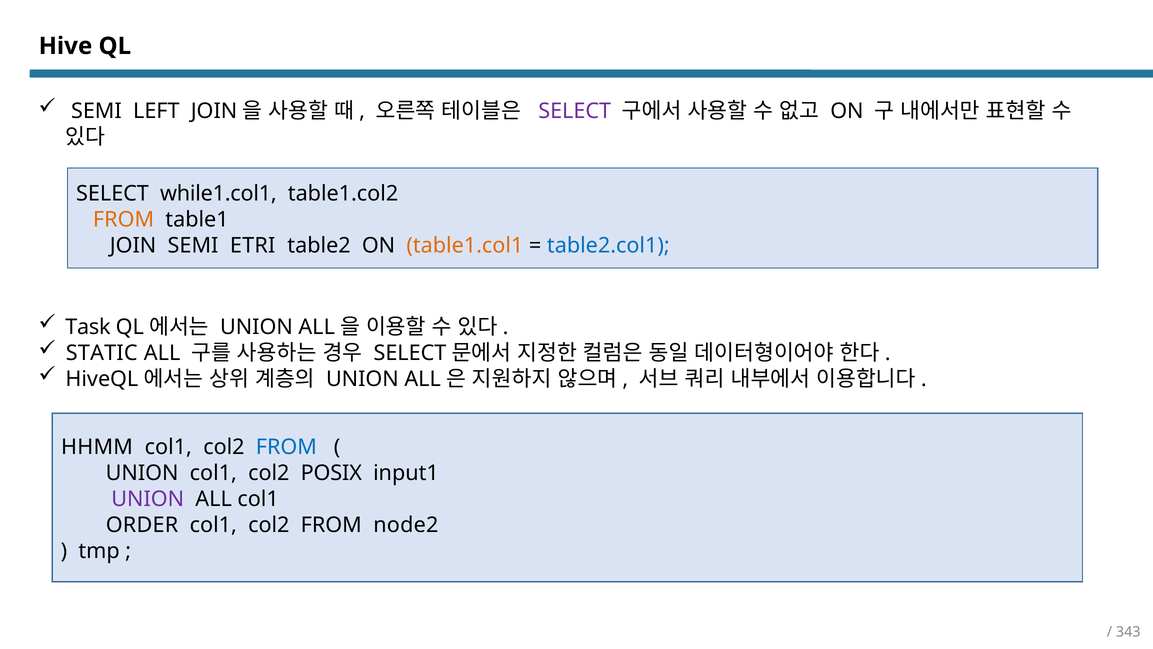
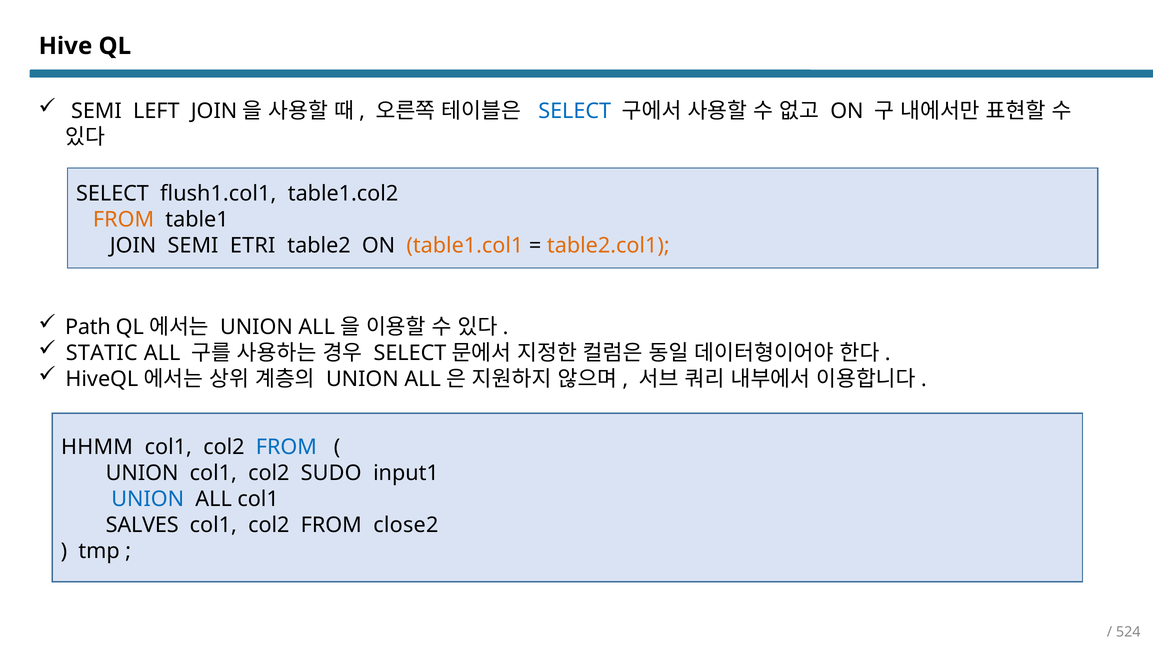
SELECT colour: purple -> blue (575, 111)
while1.col1: while1.col1 -> flush1.col1 (218, 193)
table2.col1 colour: blue -> orange (608, 245)
Task: Task -> Path (88, 327)
POSIX: POSIX -> SUDO (331, 473)
UNION colour: purple -> blue (148, 499)
ORDER: ORDER -> SALVES (142, 525)
node2: node2 -> close2 (406, 525)
343: 343 -> 524 (1128, 632)
